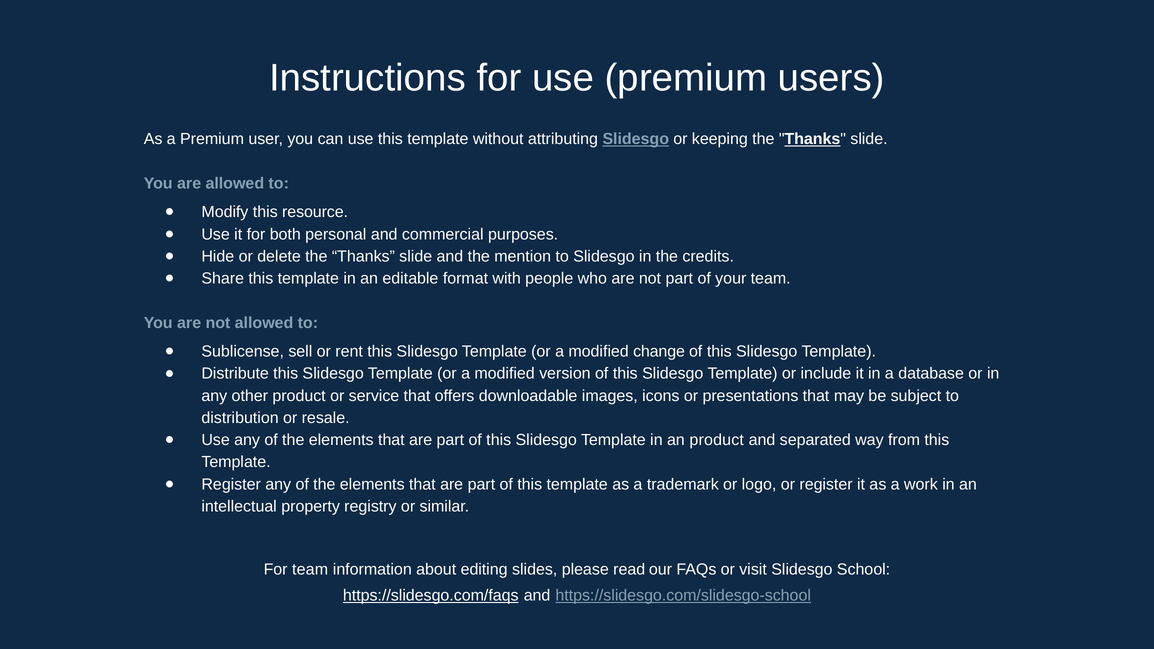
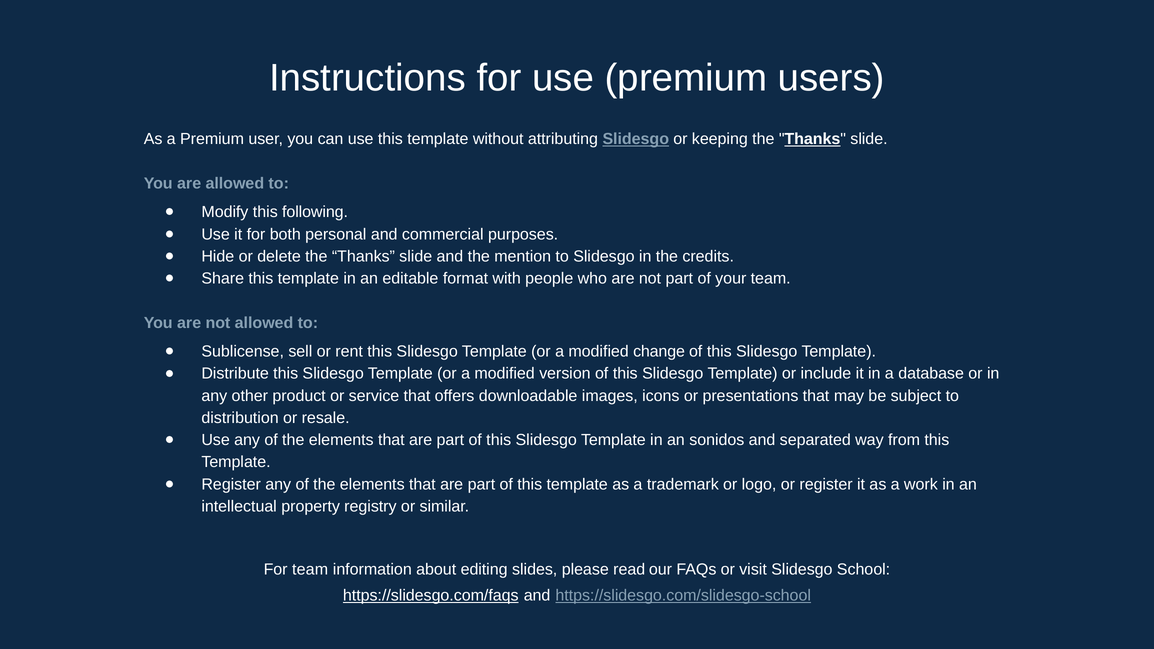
resource: resource -> following (315, 212)
an product: product -> sonidos (717, 440)
